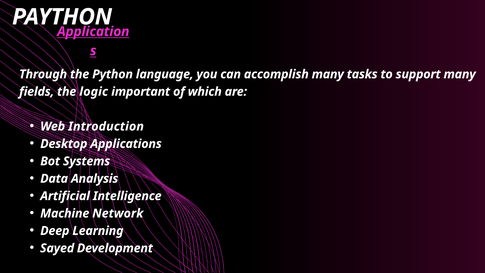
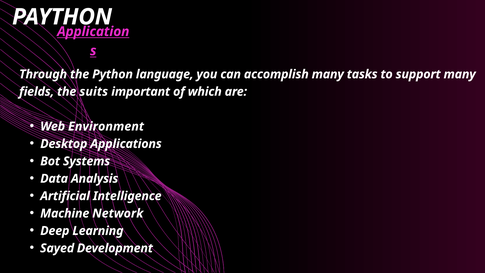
logic: logic -> suits (94, 92)
Introduction: Introduction -> Environment (106, 126)
